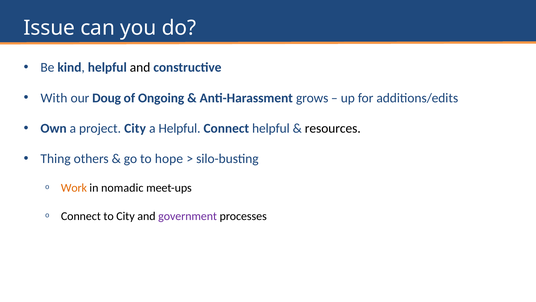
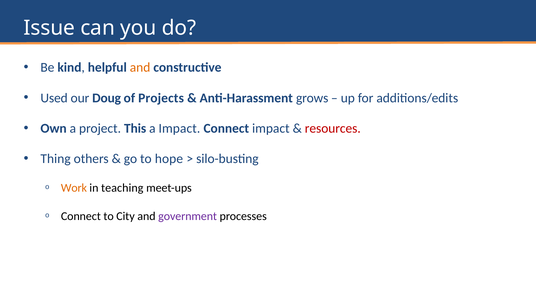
and colour: black -> orange (140, 67)
With: With -> Used (54, 98)
Ongoing: Ongoing -> Projects (161, 98)
project City: City -> This (135, 128)
a Helpful: Helpful -> Impact (179, 128)
Connect helpful: helpful -> impact (271, 128)
resources colour: black -> red (333, 128)
nomadic: nomadic -> teaching (122, 188)
